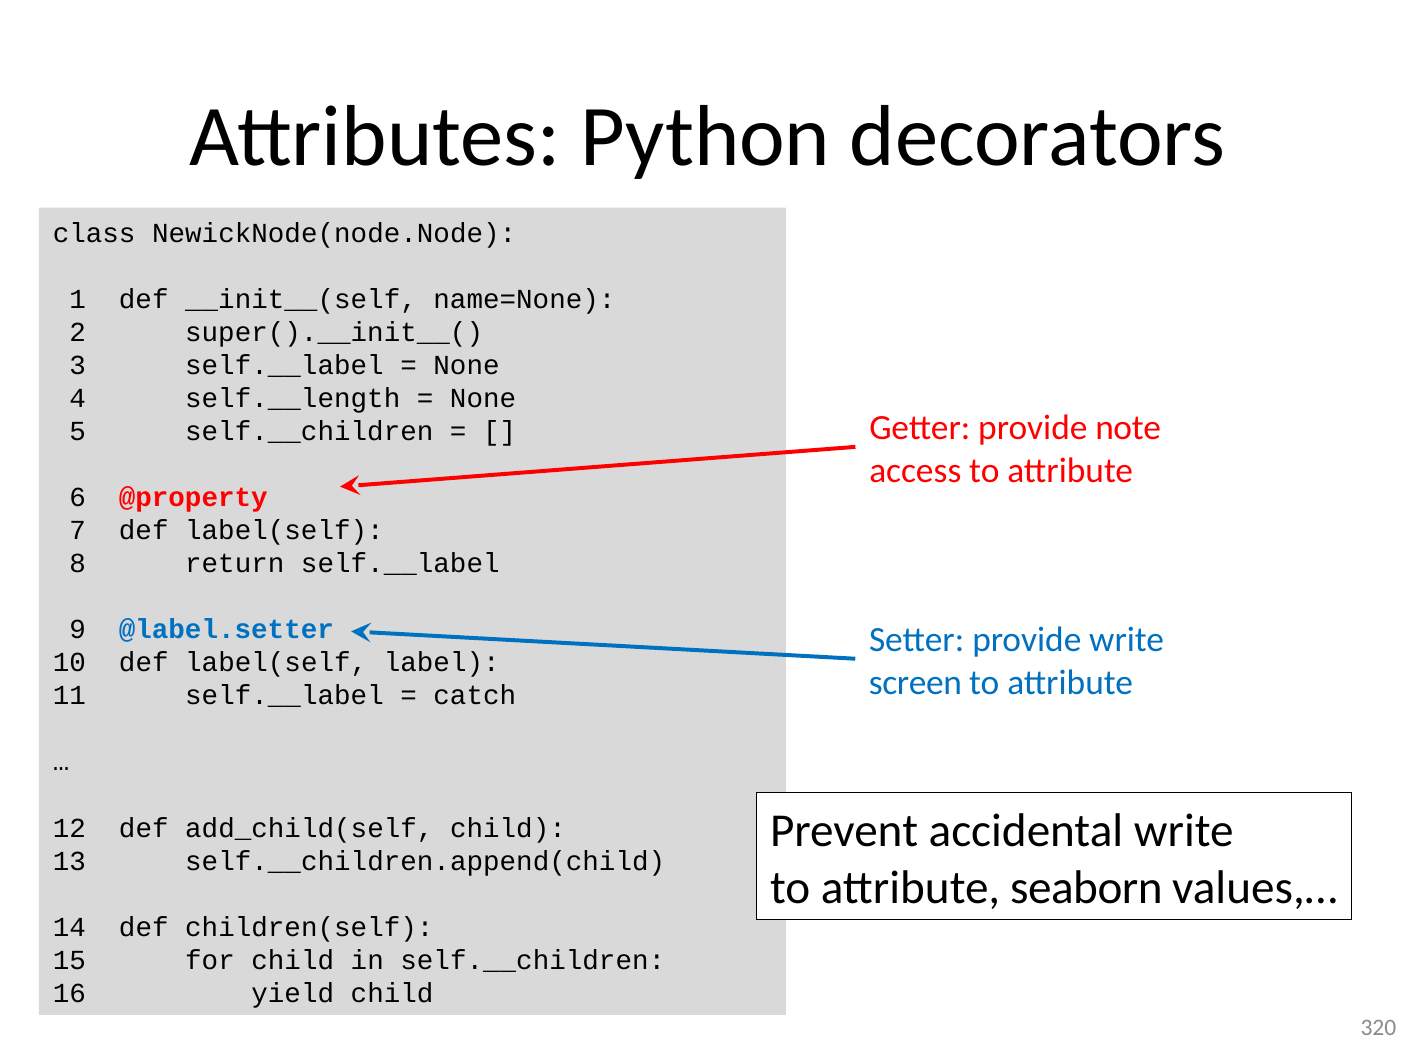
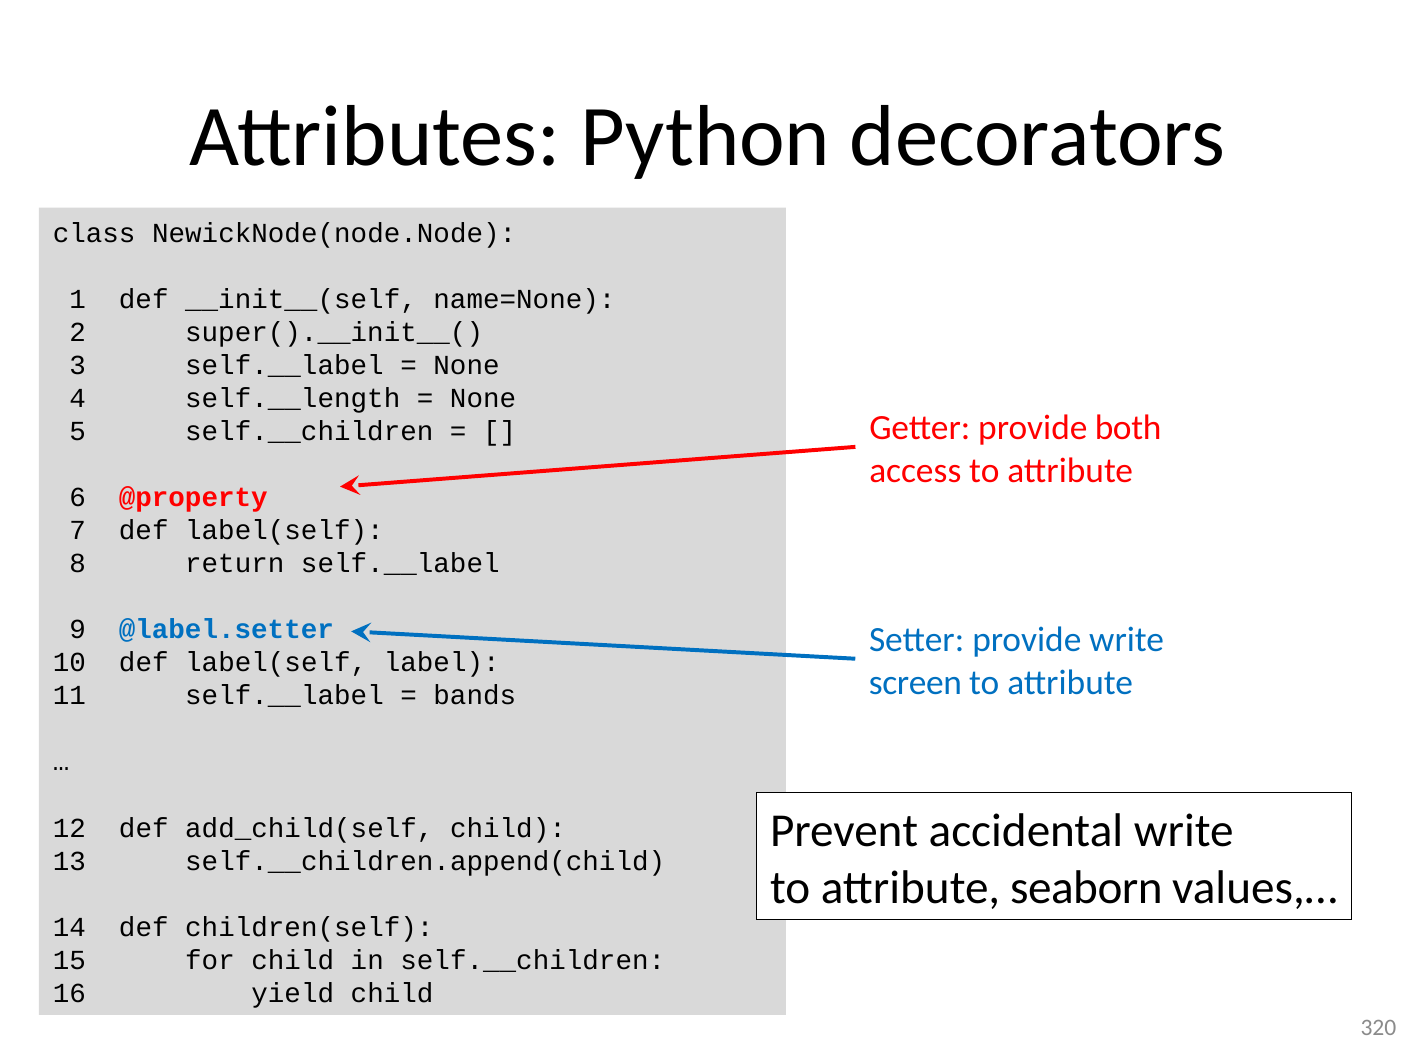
note: note -> both (1128, 428)
catch: catch -> bands (475, 696)
